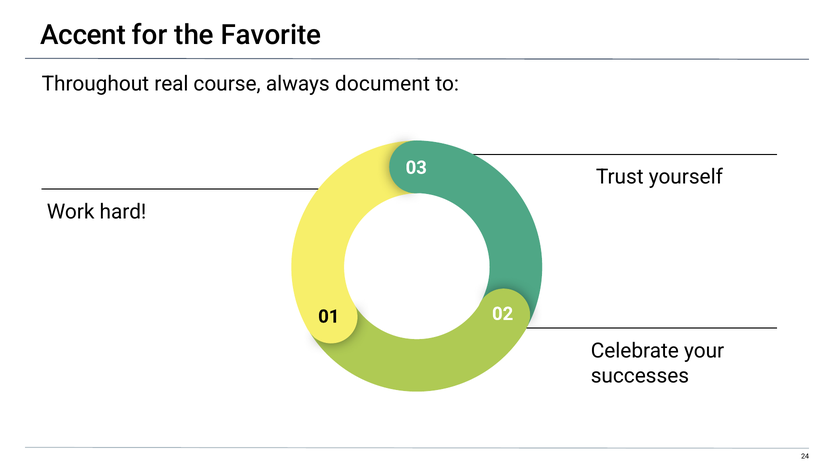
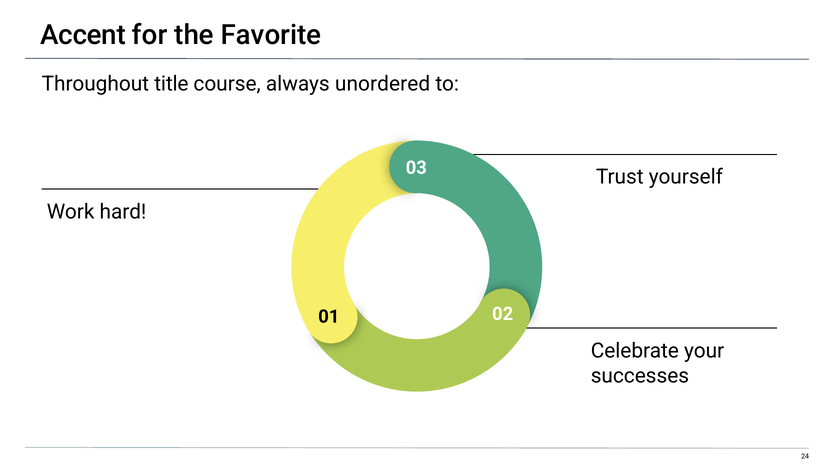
real: real -> title (171, 84)
document: document -> unordered (383, 84)
